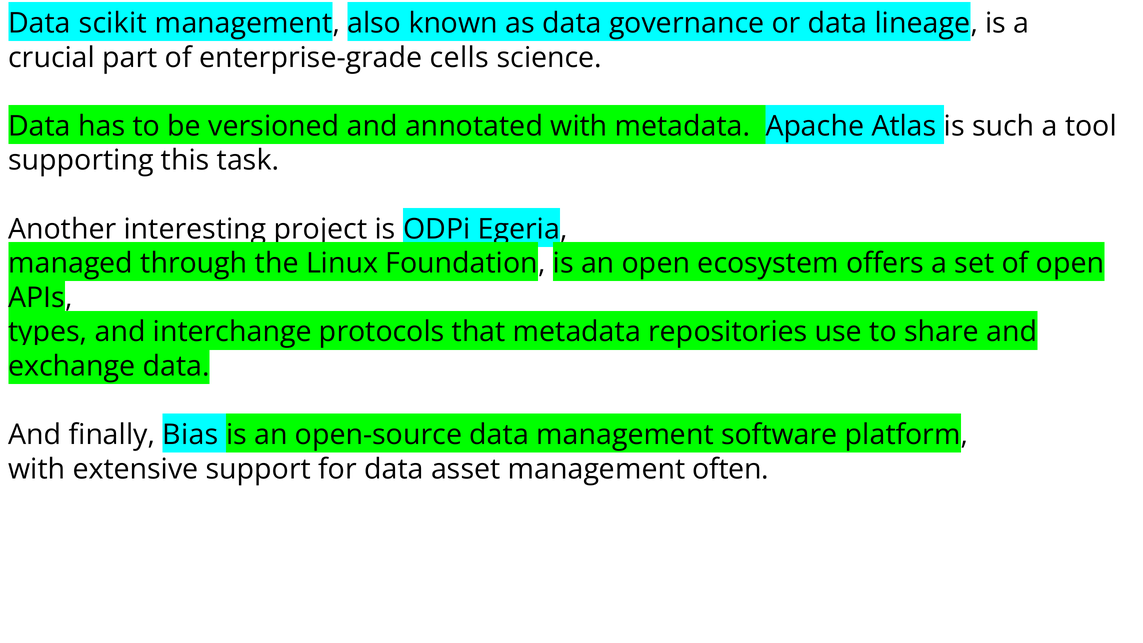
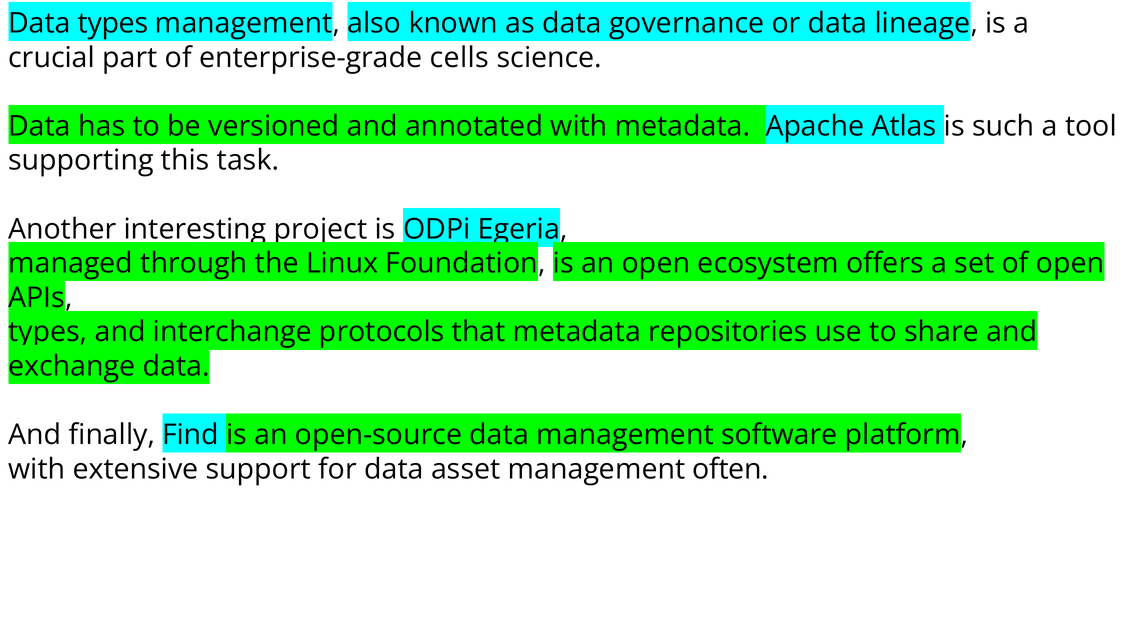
Data scikit: scikit -> types (113, 23)
Bias: Bias -> Find (191, 435)
